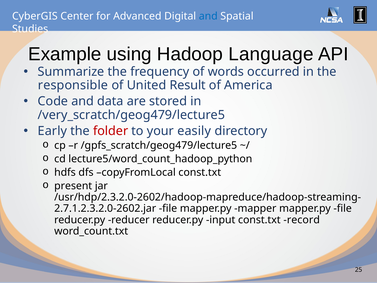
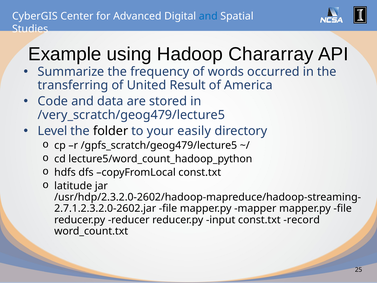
Language: Language -> Chararray (271, 54)
responsible: responsible -> transferring (73, 85)
Early: Early -> Level (53, 131)
folder colour: red -> black (111, 131)
present: present -> latitude (73, 186)
